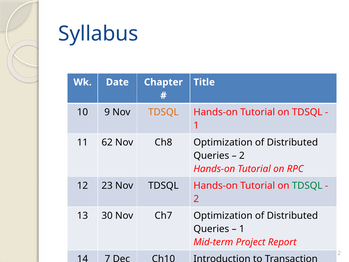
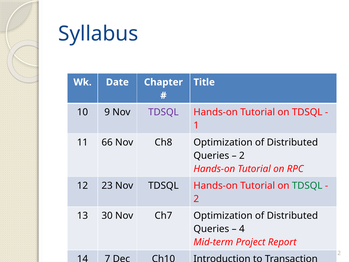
TDSQL colour: orange -> purple (163, 112)
62: 62 -> 66 (107, 142)
1: 1 -> 4 (242, 229)
